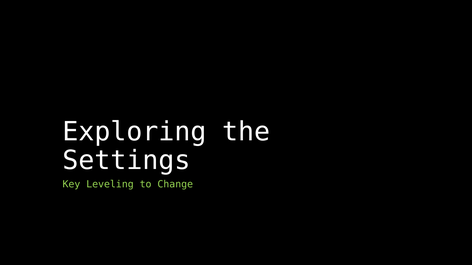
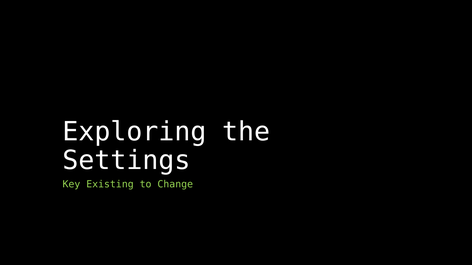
Leveling: Leveling -> Existing (110, 185)
